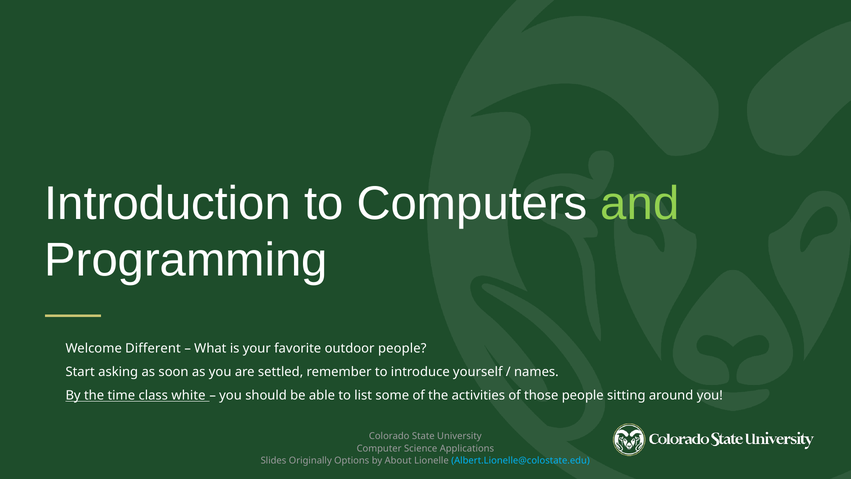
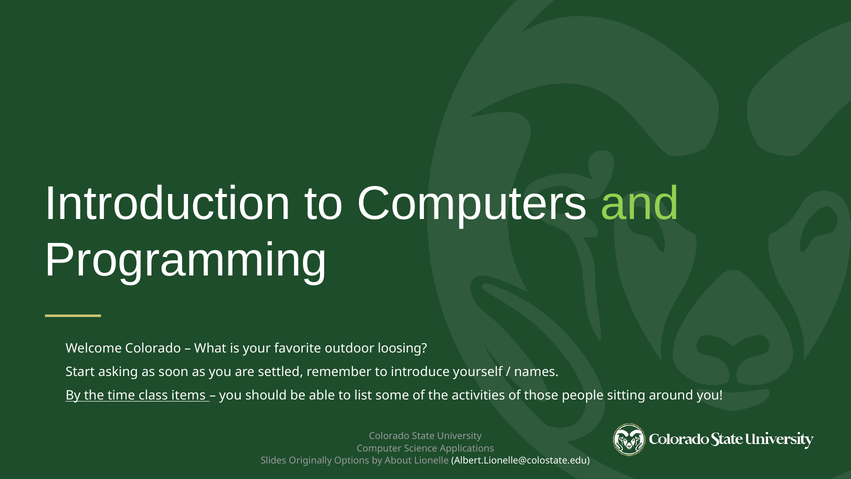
Welcome Different: Different -> Colorado (153, 348)
outdoor people: people -> loosing (402, 348)
white: white -> items (188, 395)
Albert.Lionelle@colostate.edu colour: light blue -> white (521, 461)
